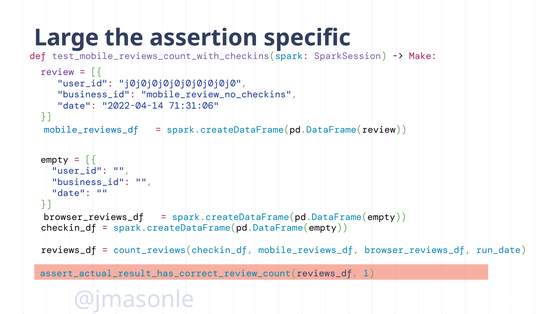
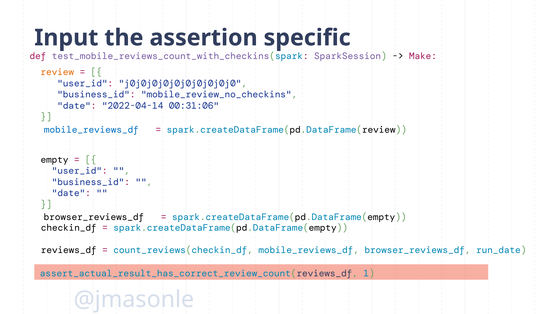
Large: Large -> Input (66, 38)
review colour: purple -> orange (57, 72)
71:31:06: 71:31:06 -> 00:31:06 (194, 106)
